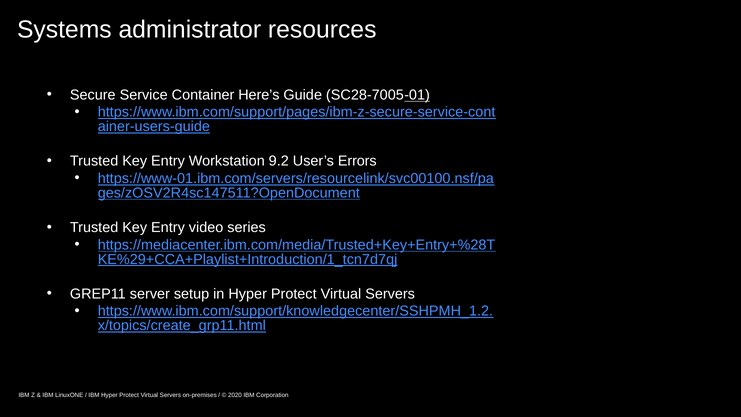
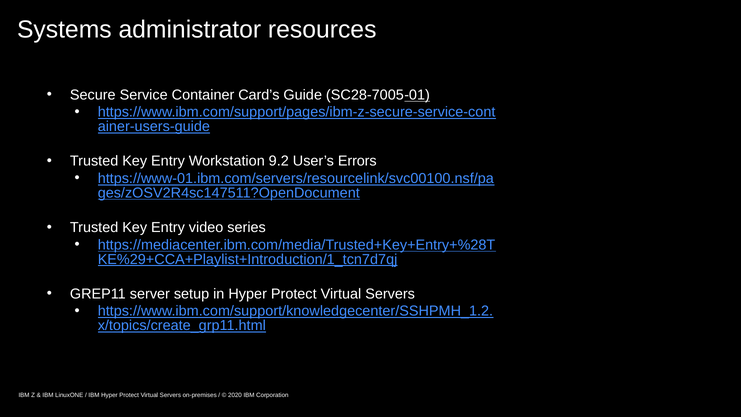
Here’s: Here’s -> Card’s (259, 95)
